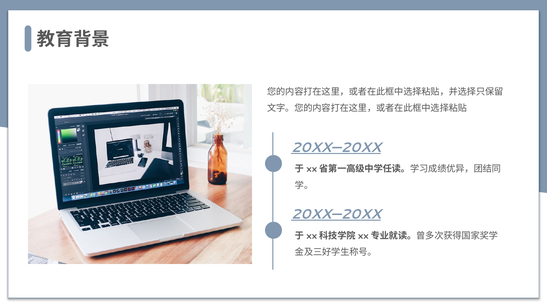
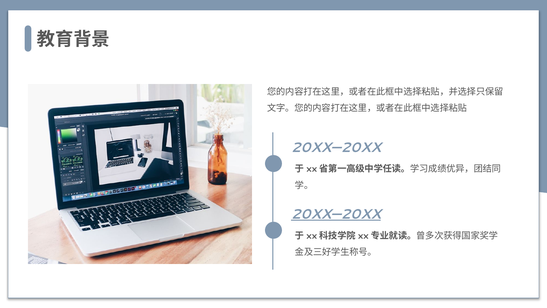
20XX—20XX underline: present -> none (336, 147)
